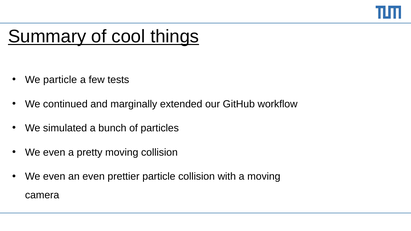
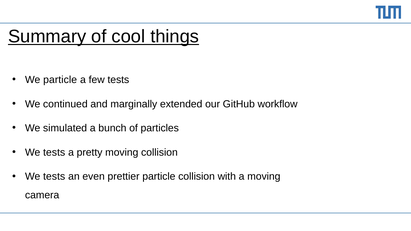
even: even -> tests (54, 152)
even: even -> tests (54, 177)
